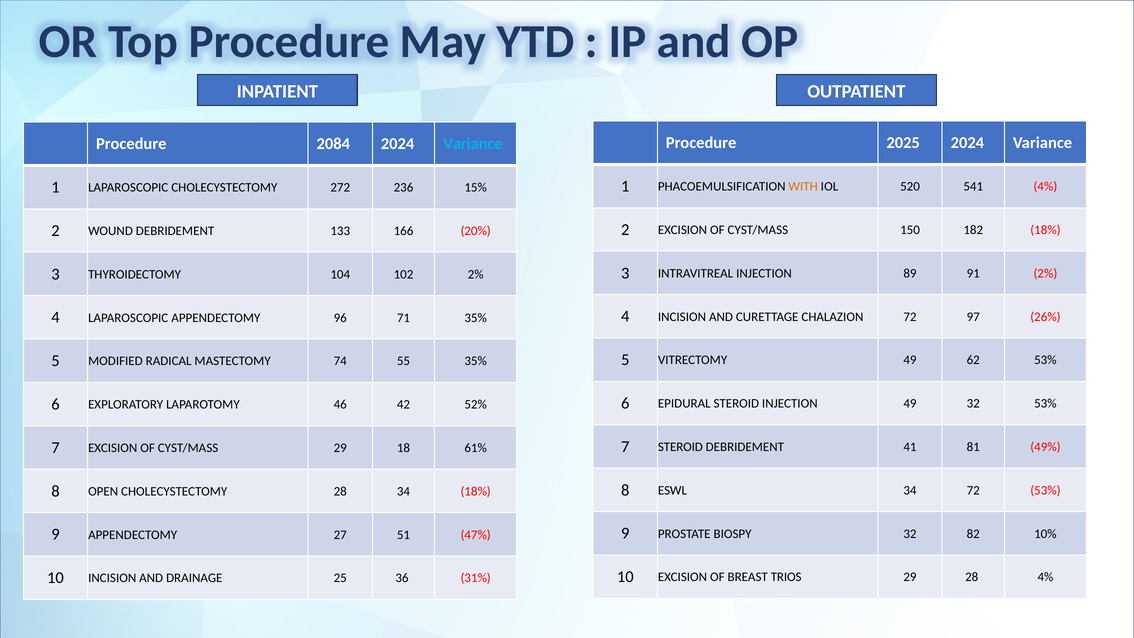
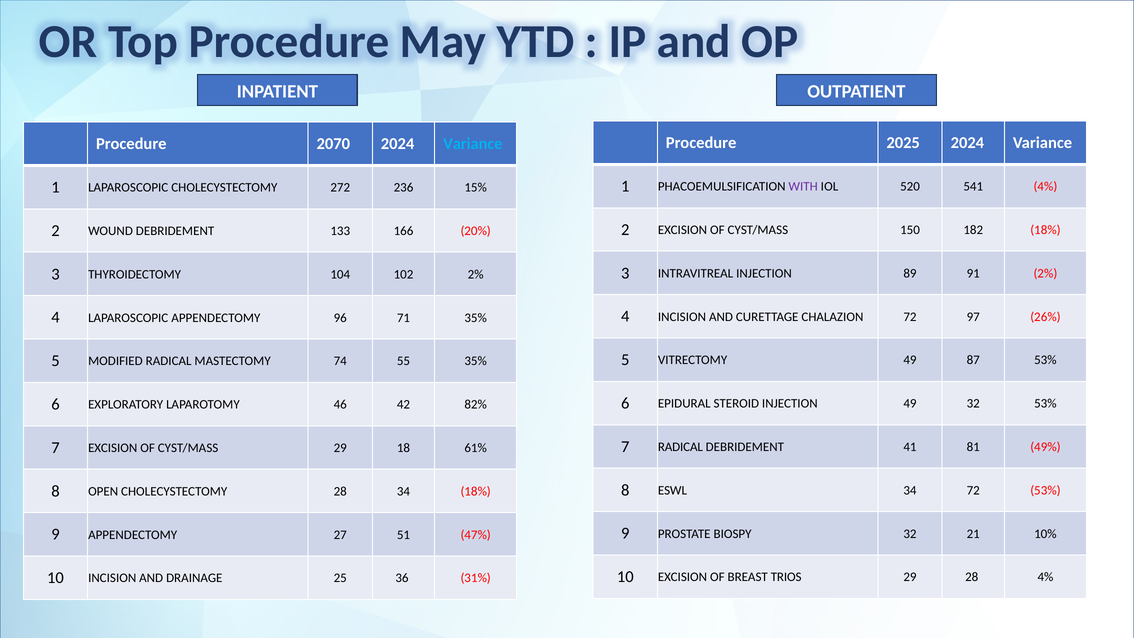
2084: 2084 -> 2070 (333, 144)
WITH colour: orange -> purple (803, 187)
62: 62 -> 87 (973, 360)
52%: 52% -> 82% (476, 404)
7 STEROID: STEROID -> RADICAL (680, 447)
82: 82 -> 21 (973, 534)
